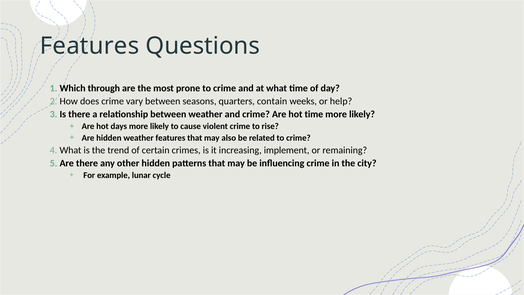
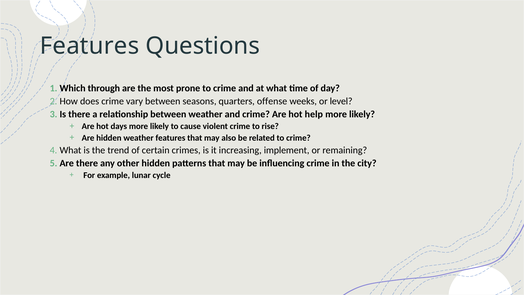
contain: contain -> offense (272, 101)
help: help -> level (341, 101)
hot time: time -> help (314, 114)
